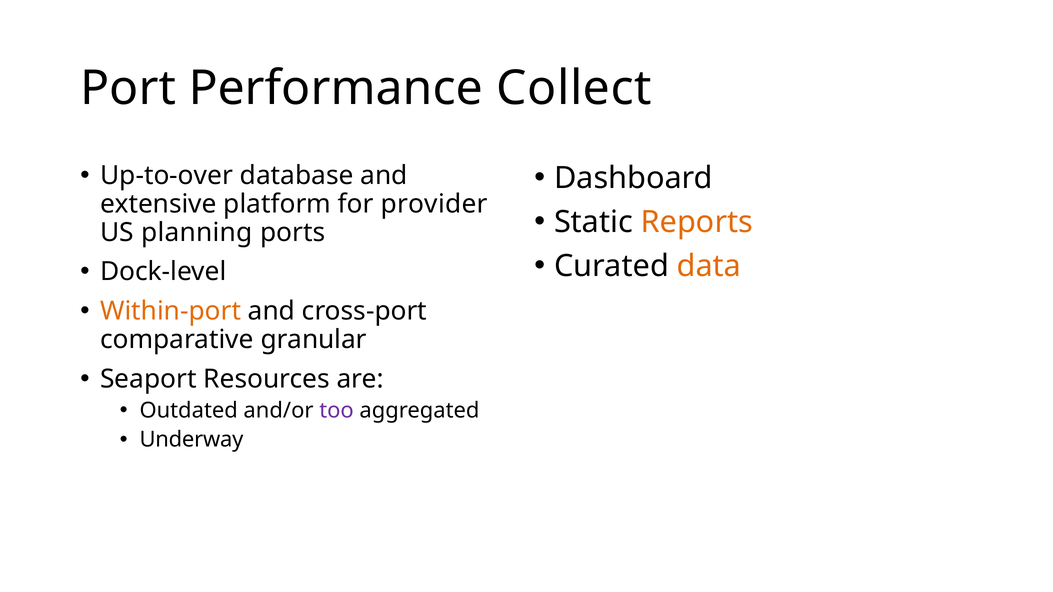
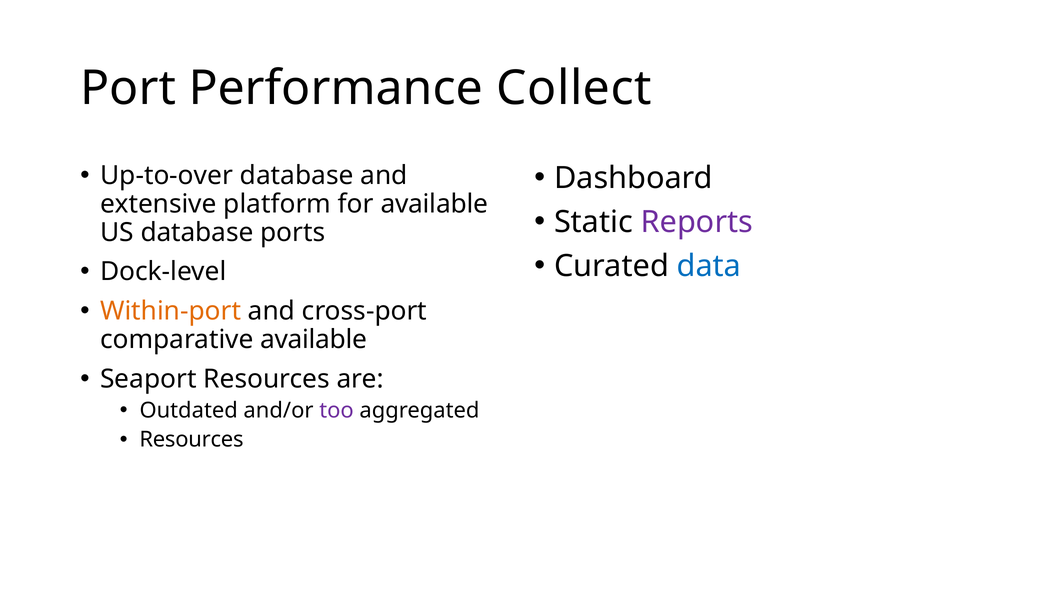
for provider: provider -> available (434, 204)
Reports colour: orange -> purple (697, 222)
US planning: planning -> database (197, 233)
data colour: orange -> blue (709, 266)
comparative granular: granular -> available (314, 340)
Underway: Underway -> Resources (191, 440)
